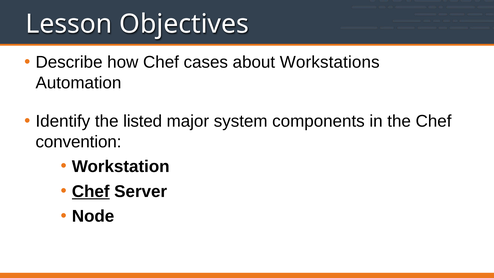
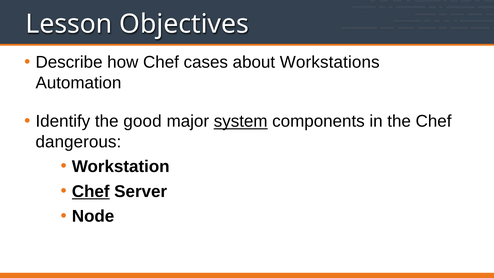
listed: listed -> good (142, 121)
system underline: none -> present (241, 121)
convention: convention -> dangerous (78, 142)
